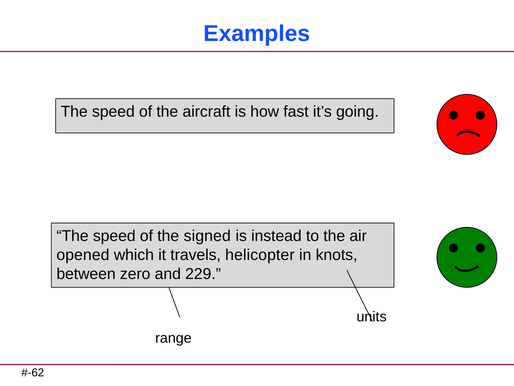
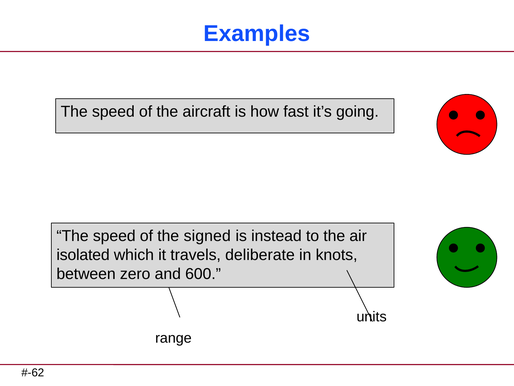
opened: opened -> isolated (83, 255)
helicopter: helicopter -> deliberate (260, 255)
229: 229 -> 600 (203, 273)
